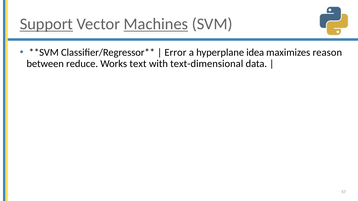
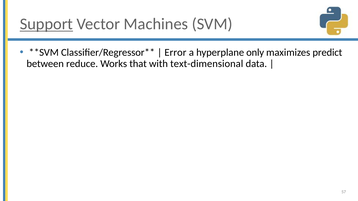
Machines underline: present -> none (156, 24)
idea: idea -> only (255, 52)
reason: reason -> predict (327, 52)
text: text -> that (138, 64)
